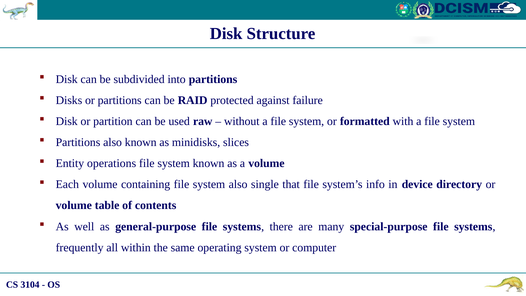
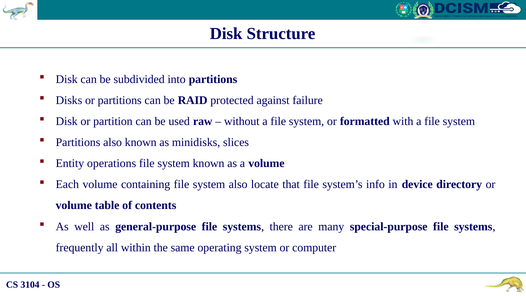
single: single -> locate (265, 184)
